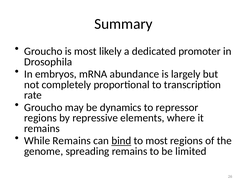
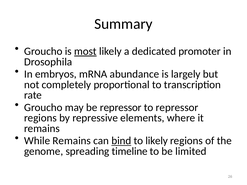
most underline: none -> present (85, 51)
be dynamics: dynamics -> repressor (121, 108)
to most: most -> likely (157, 141)
spreading remains: remains -> timeline (130, 152)
